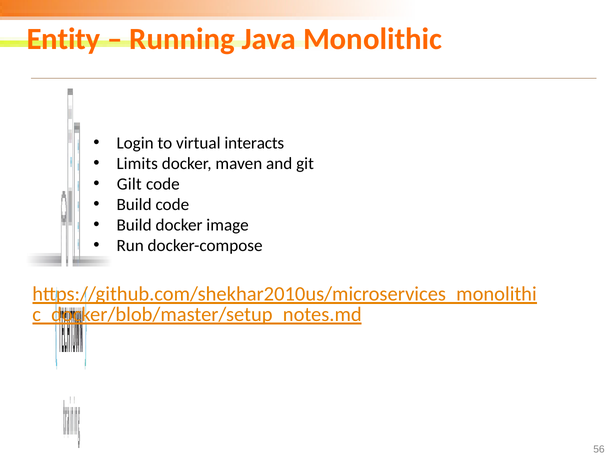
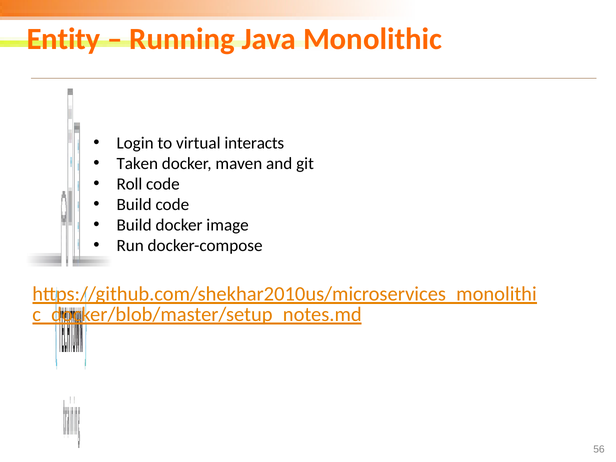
Limits: Limits -> Taken (137, 163)
Gilt: Gilt -> Roll (129, 184)
